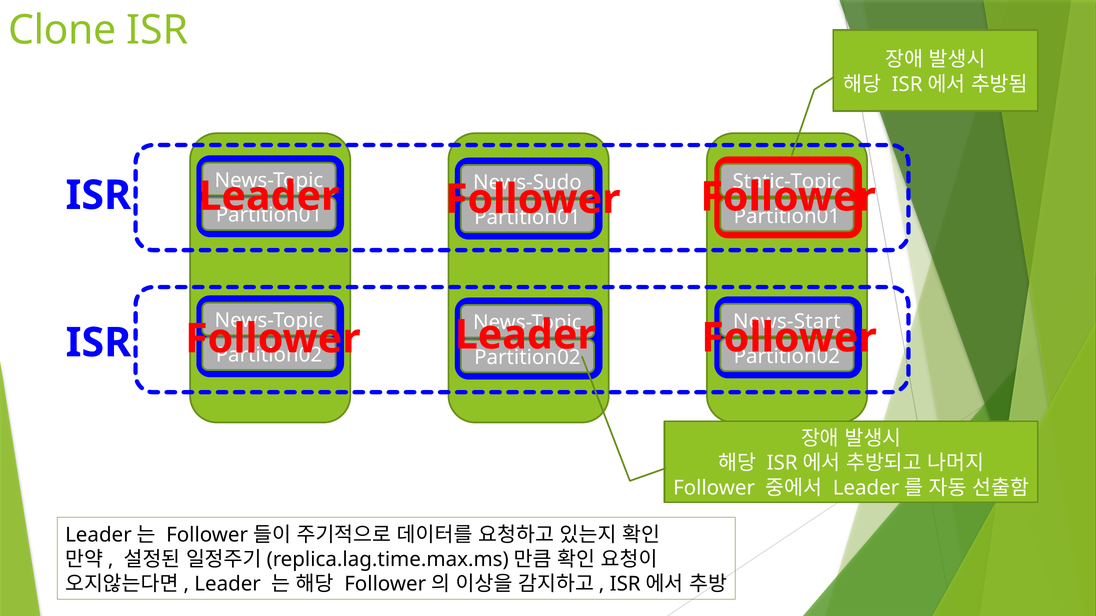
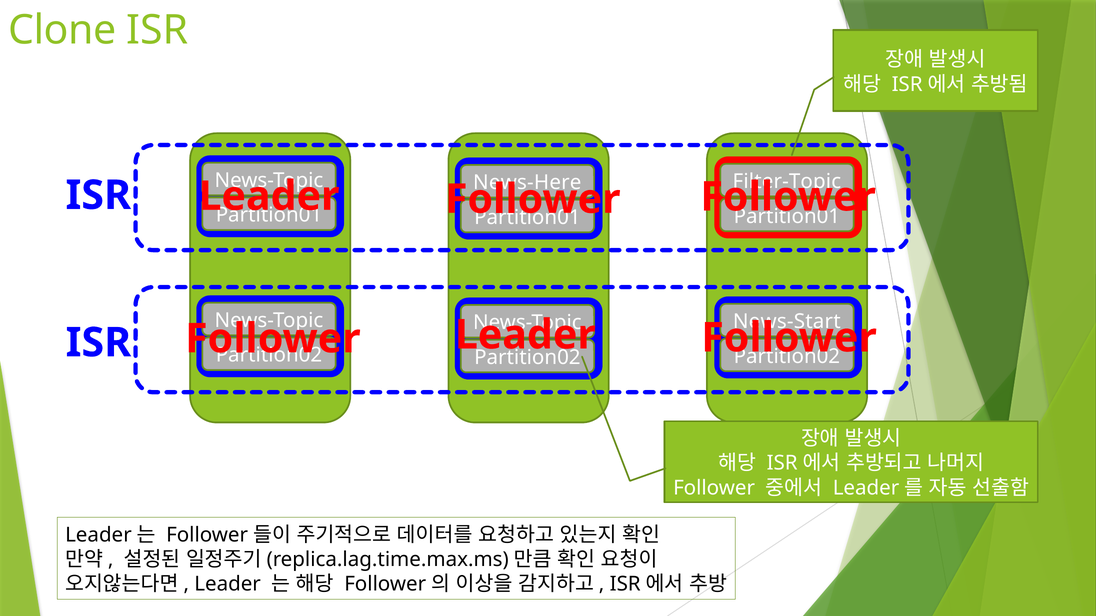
Static-Topic: Static-Topic -> Filter-Topic (787, 182)
News-Sudo: News-Sudo -> News-Here (527, 183)
